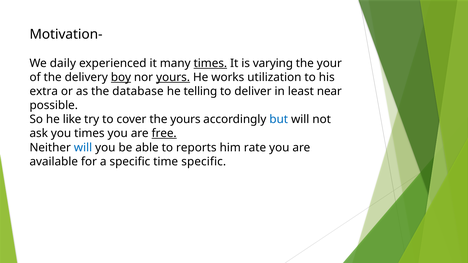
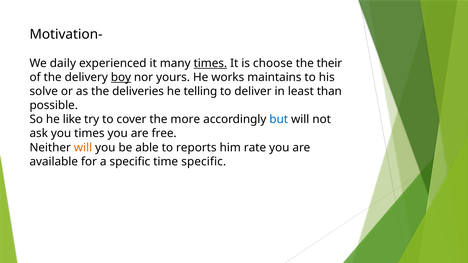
varying: varying -> choose (273, 63)
your: your -> their (329, 63)
yours underline: present -> none (173, 77)
utilization: utilization -> maintains (274, 77)
extra: extra -> solve (44, 91)
database: database -> deliveries (138, 91)
near: near -> than (329, 91)
the yours: yours -> more (185, 120)
free underline: present -> none (164, 134)
will colour: blue -> orange (83, 148)
